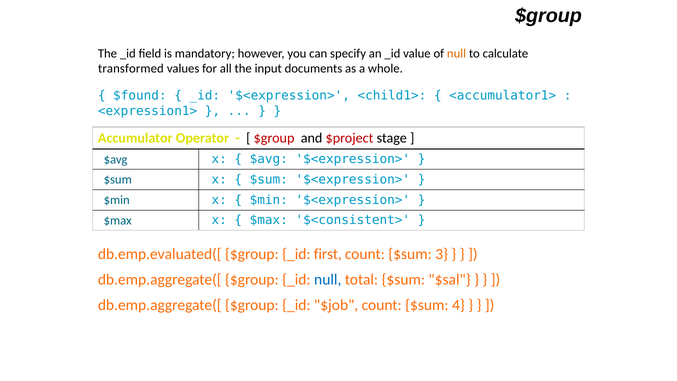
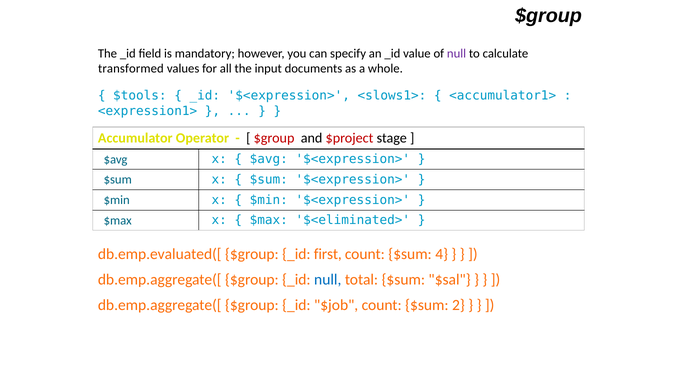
null colour: orange -> purple (457, 53)
$found: $found -> $tools (140, 96)
<child1>: <child1> -> <slows1> (392, 96)
$<consistent>: $<consistent> -> $<eliminated> (353, 220)
3: 3 -> 4 (442, 254)
4: 4 -> 2 (458, 305)
